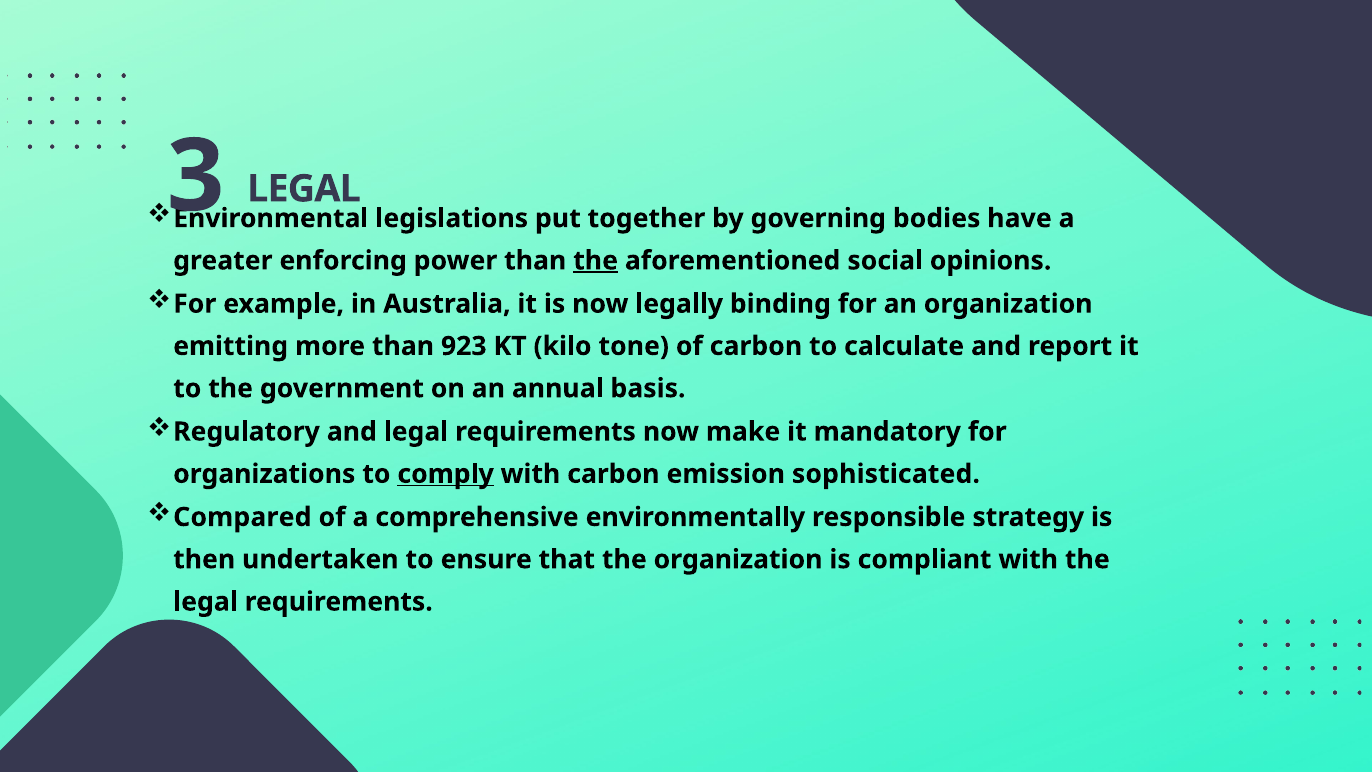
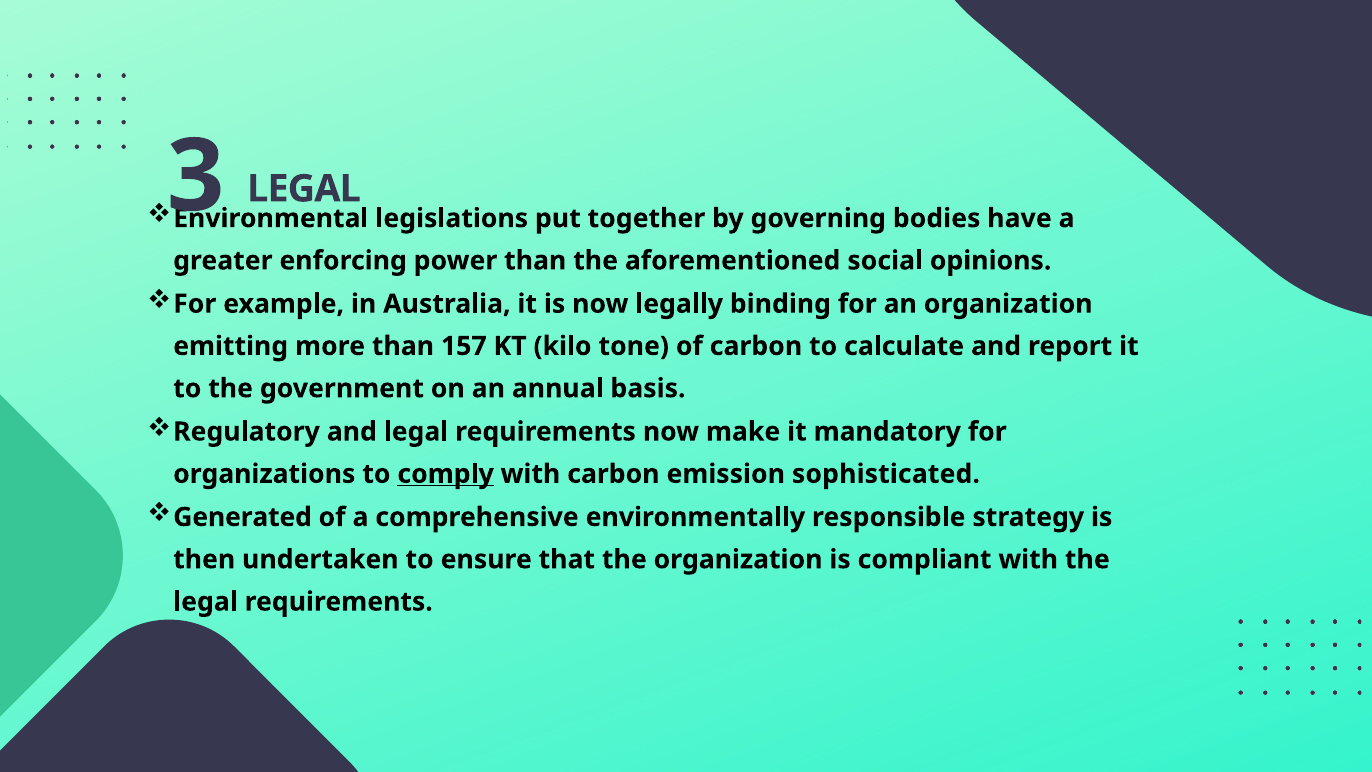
the underline: present -> none (596, 261)
923: 923 -> 157 (464, 346)
Compared: Compared -> Generated (243, 517)
